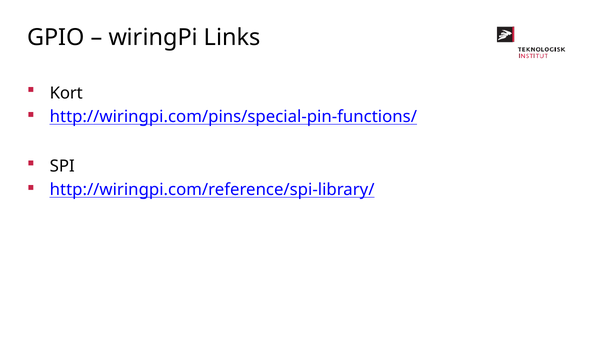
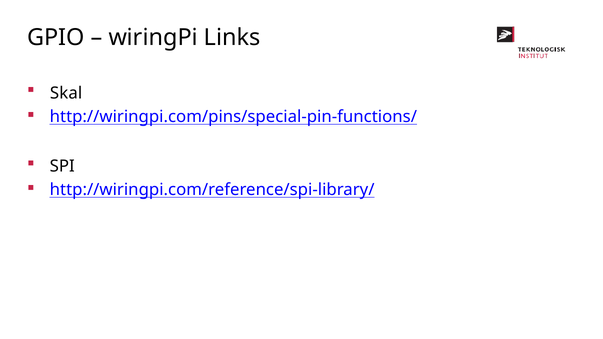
Kort: Kort -> Skal (66, 93)
